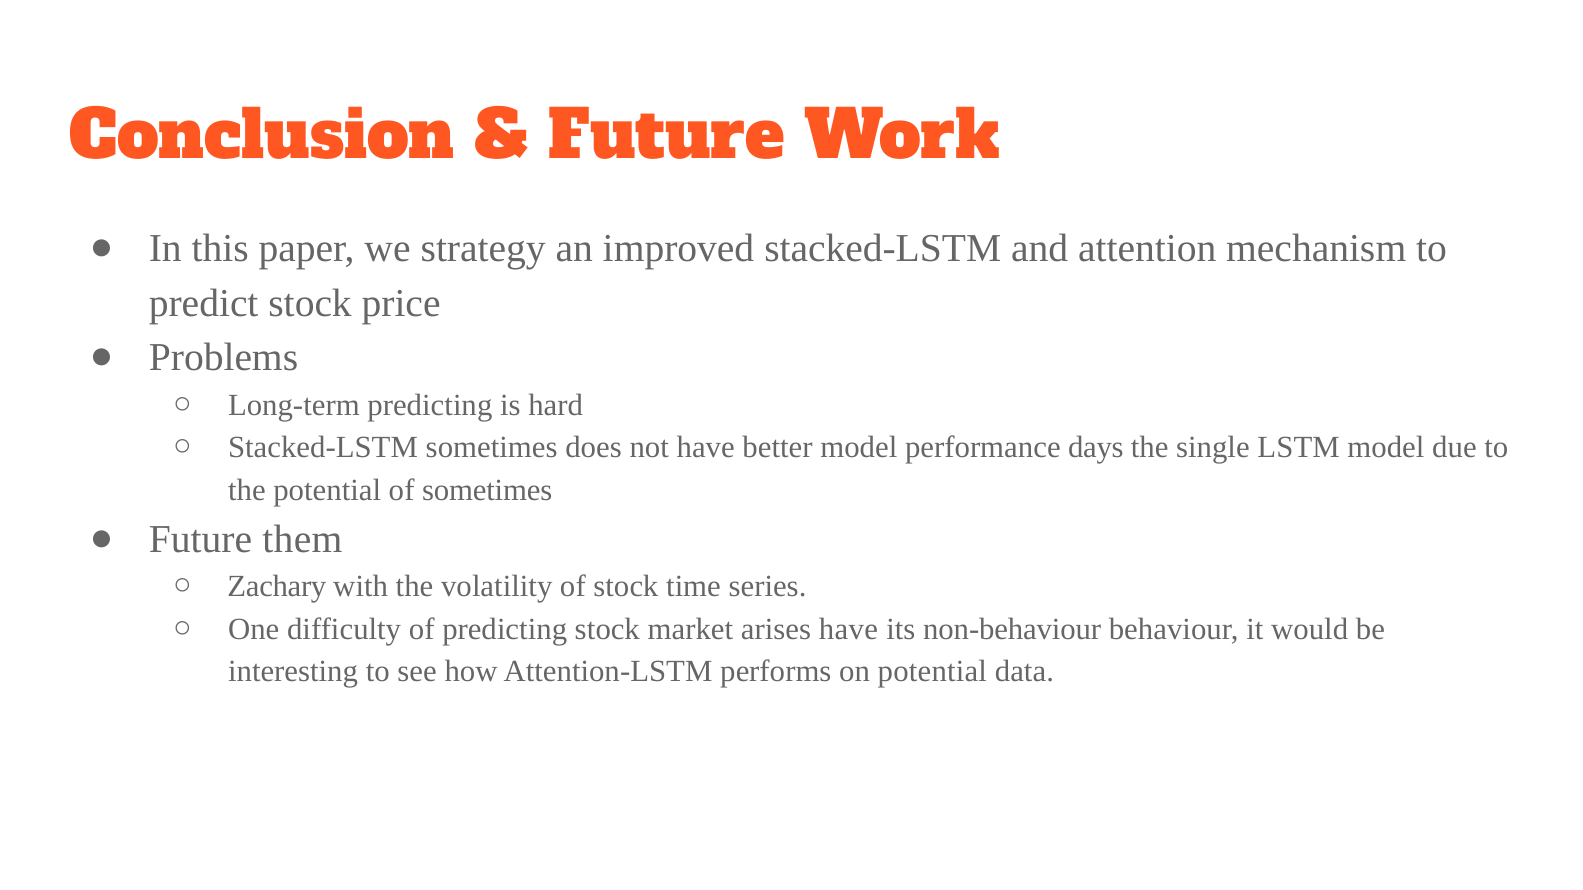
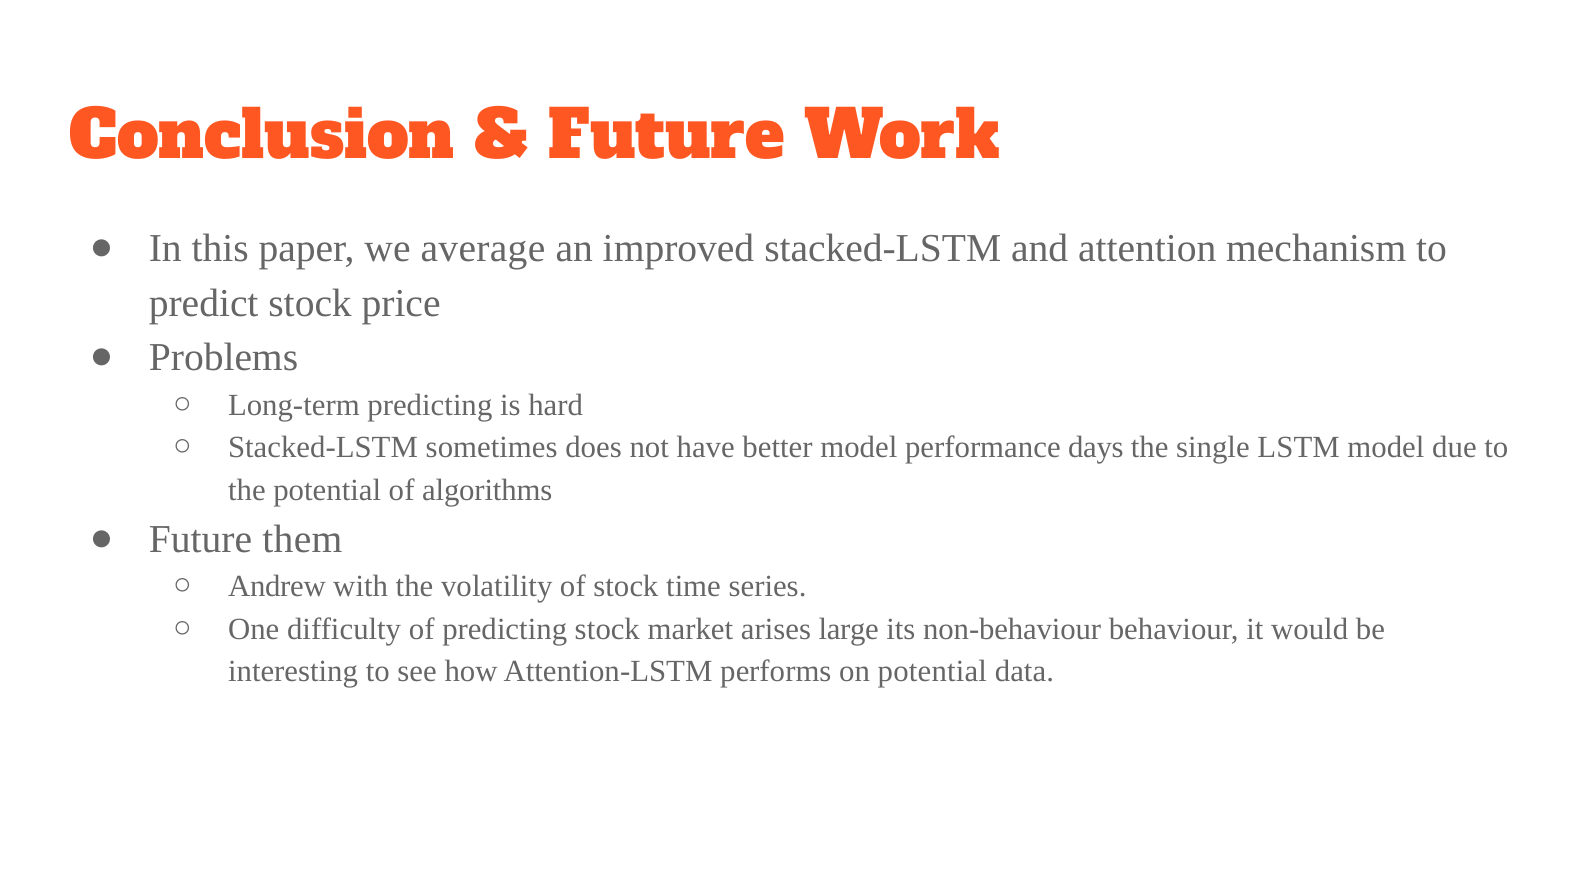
strategy: strategy -> average (483, 249)
of sometimes: sometimes -> algorithms (487, 490)
Zachary: Zachary -> Andrew (277, 587)
arises have: have -> large (849, 630)
